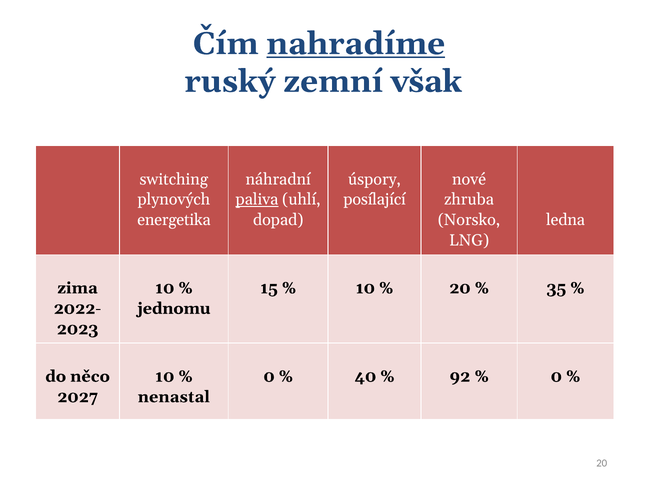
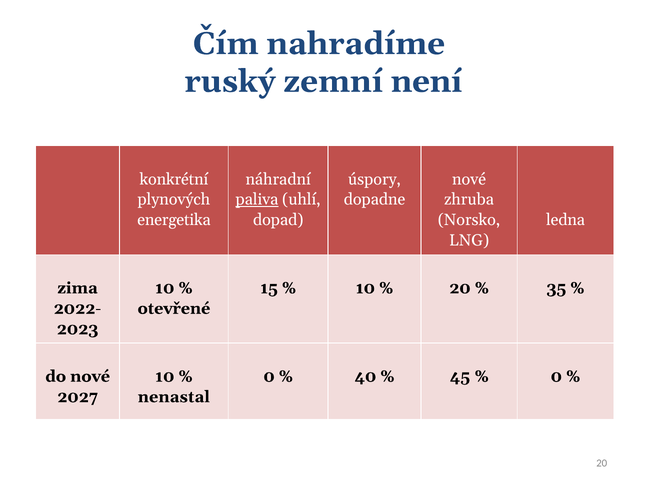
nahradíme underline: present -> none (356, 44)
však: však -> není (426, 81)
switching: switching -> konkrétní (174, 179)
posílající: posílající -> dopadne (375, 199)
jednomu: jednomu -> otevřené (174, 308)
do něco: něco -> nové (90, 376)
92: 92 -> 45 (460, 376)
